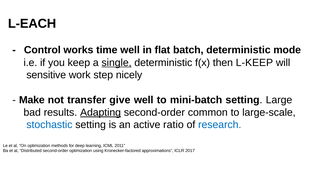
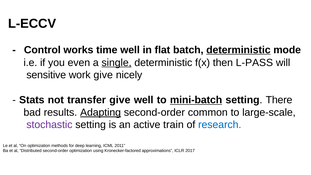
L-EACH: L-EACH -> L-ECCV (32, 24)
deterministic underline: none -> present (238, 50)
keep: keep -> even (79, 63)
L-KEEP: L-KEEP -> L-PASS (254, 63)
work step: step -> give (103, 75)
Make: Make -> Stats (32, 100)
mini-batch underline: none -> present (196, 100)
Large: Large -> There (279, 100)
stochastic colour: blue -> purple (49, 125)
ratio: ratio -> train (173, 125)
